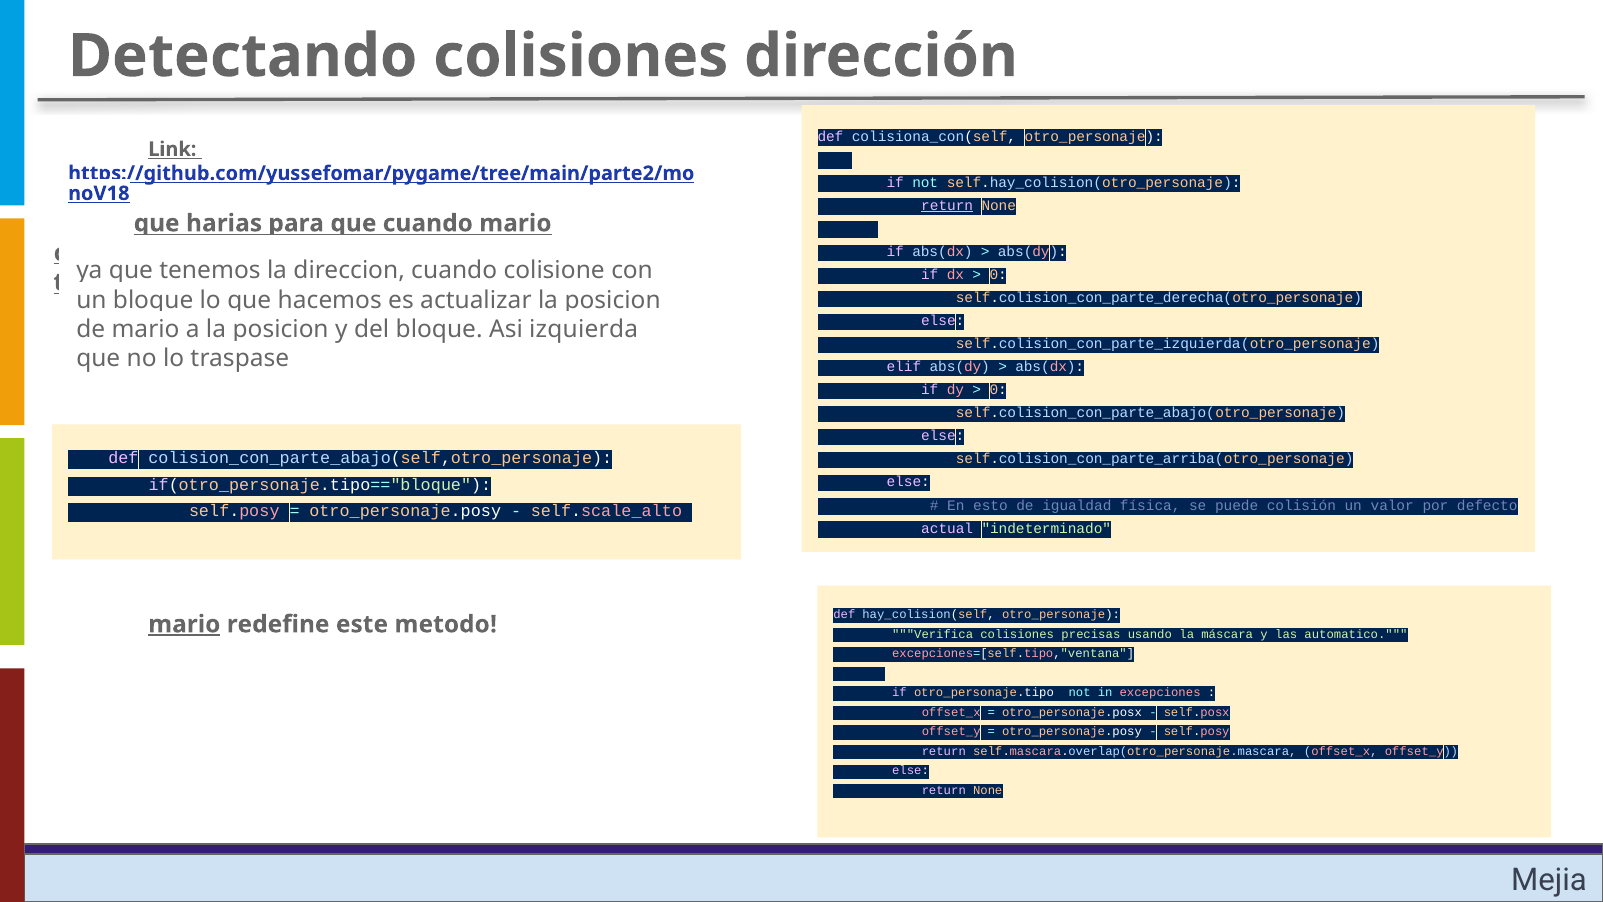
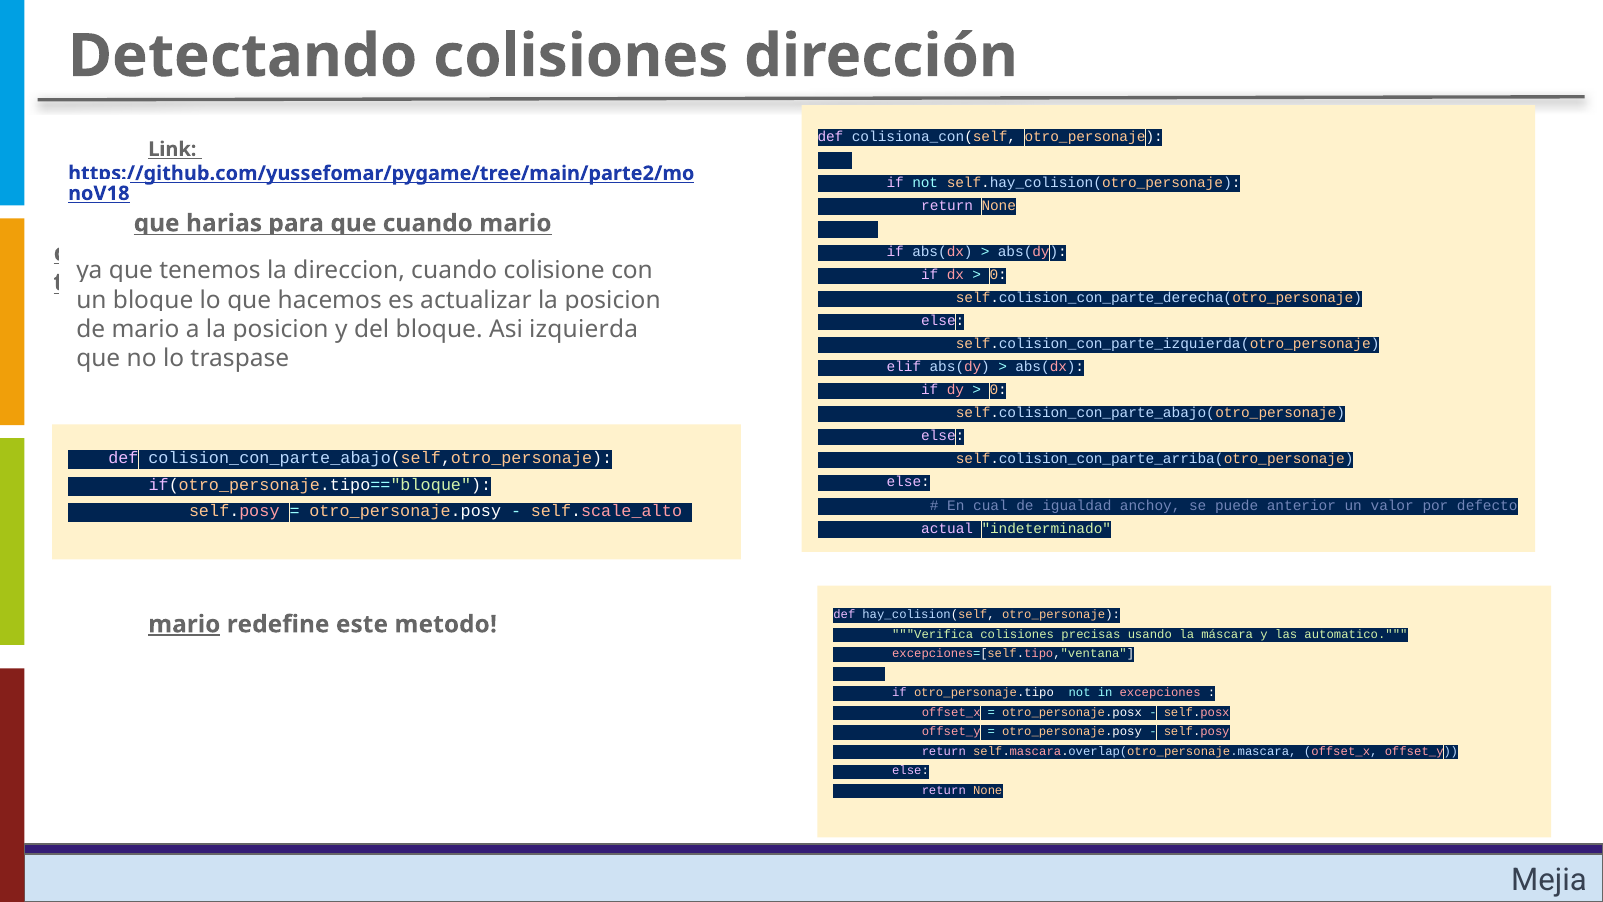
return underline: present -> none (947, 206)
esto: esto -> cual (990, 505)
física: física -> anchoy (1150, 505)
colisión: colisión -> anterior (1301, 505)
